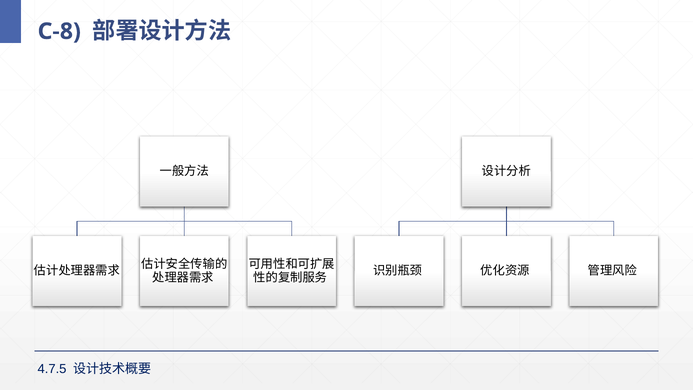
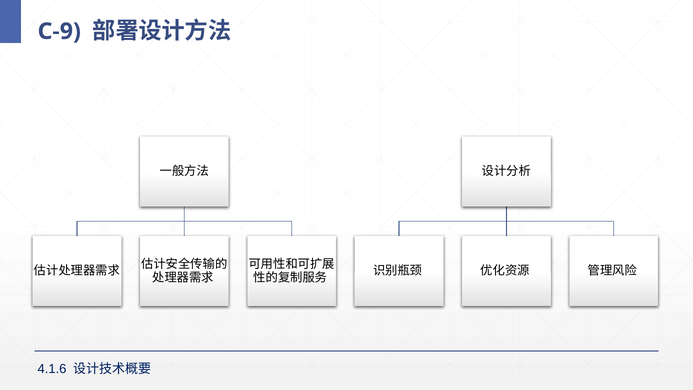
C-8: C-8 -> C-9 (59, 31)
4.7.5: 4.7.5 -> 4.1.6 (52, 369)
